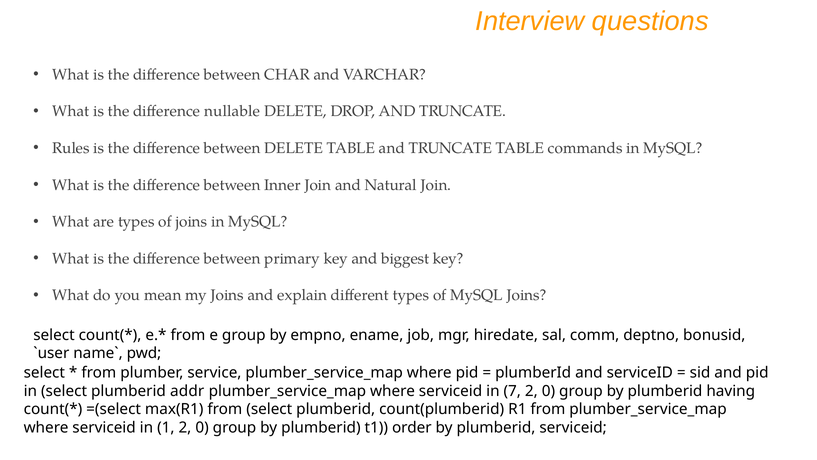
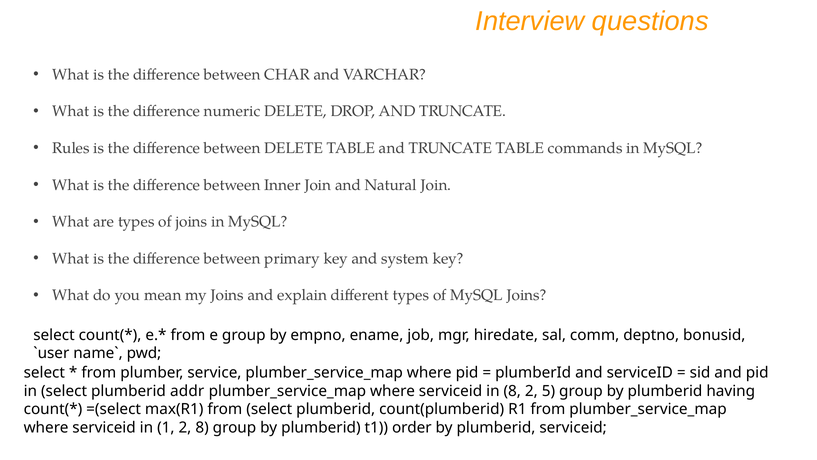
nullable: nullable -> numeric (232, 111)
biggest: biggest -> system (405, 258)
in 7: 7 -> 8 (512, 391)
0: 0 -> 5 (548, 391)
1 2 0: 0 -> 8 (202, 427)
